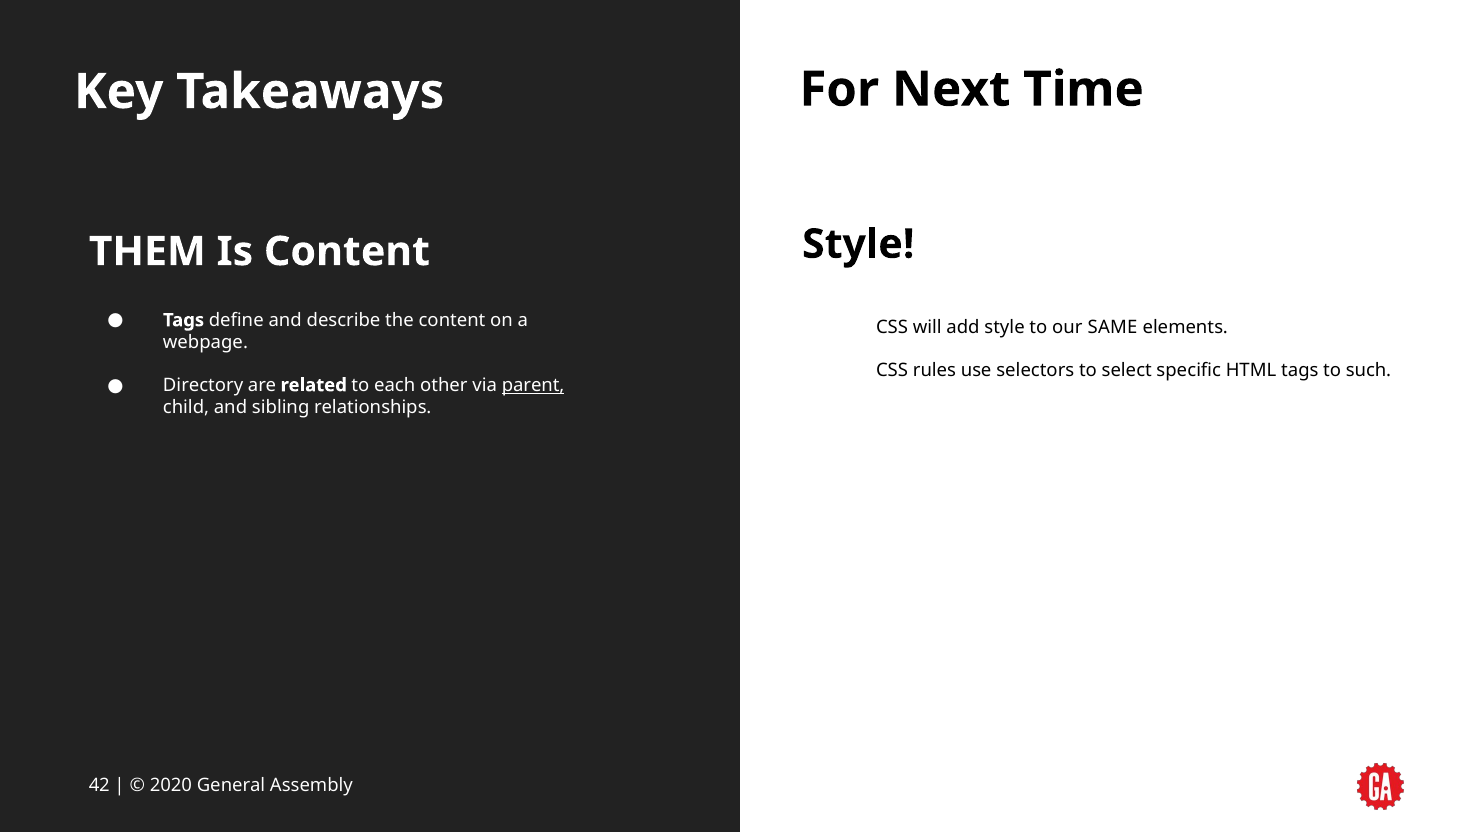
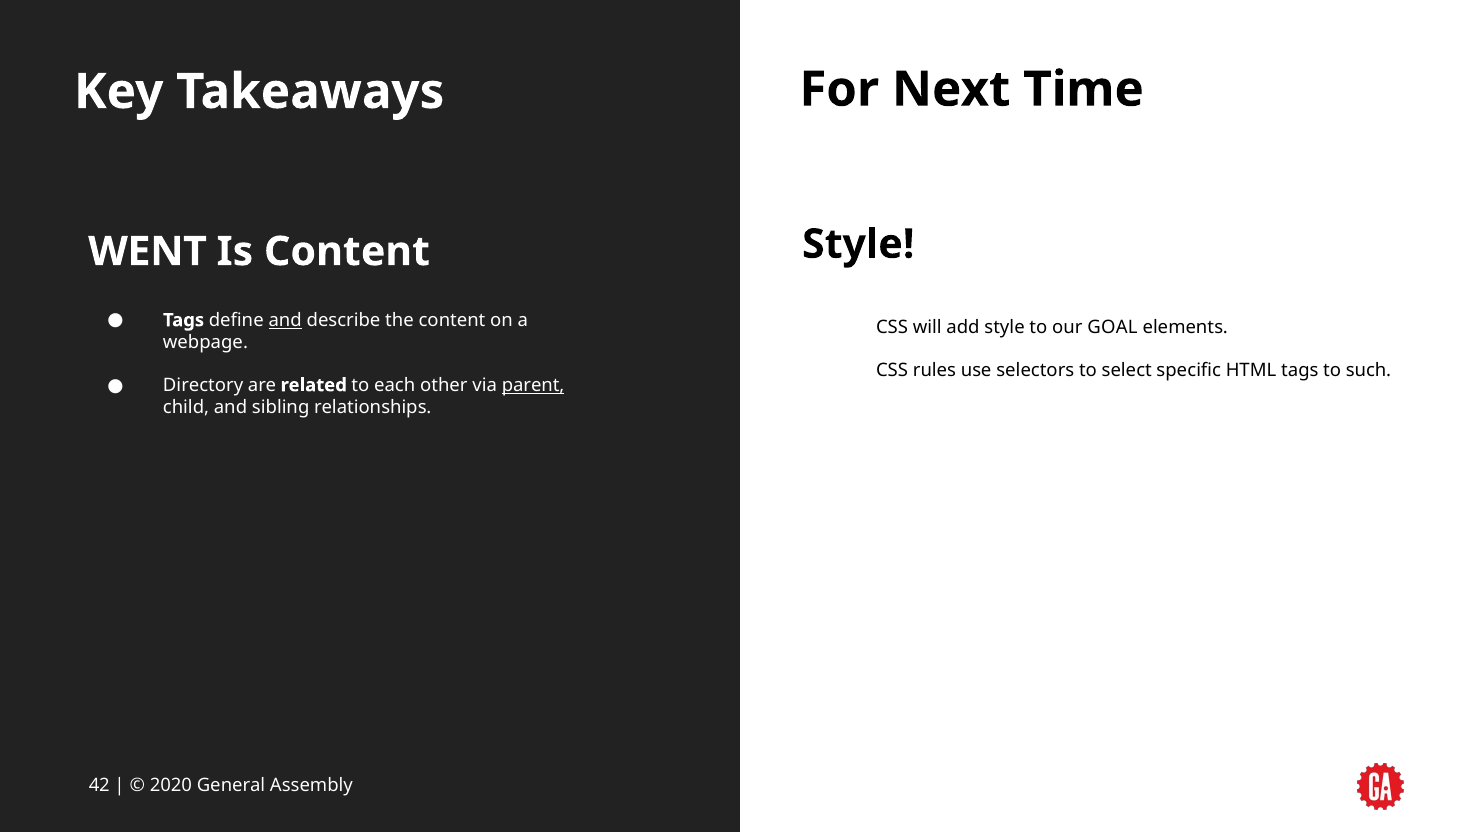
THEM: THEM -> WENT (148, 252)
and underline: none -> present (285, 320)
SAME: SAME -> GOAL (1113, 327)
